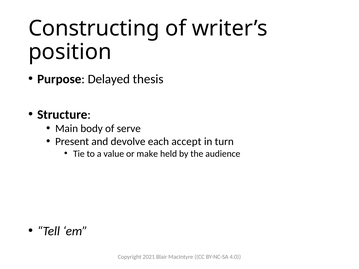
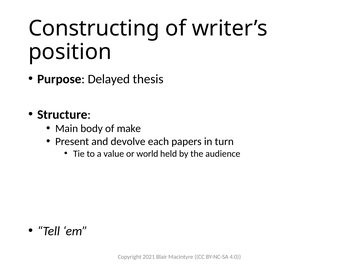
serve: serve -> make (129, 129)
accept: accept -> papers (186, 142)
make: make -> world (147, 154)
